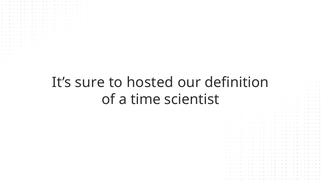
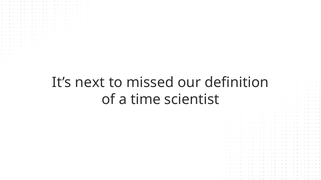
sure: sure -> next (90, 83)
hosted: hosted -> missed (150, 83)
